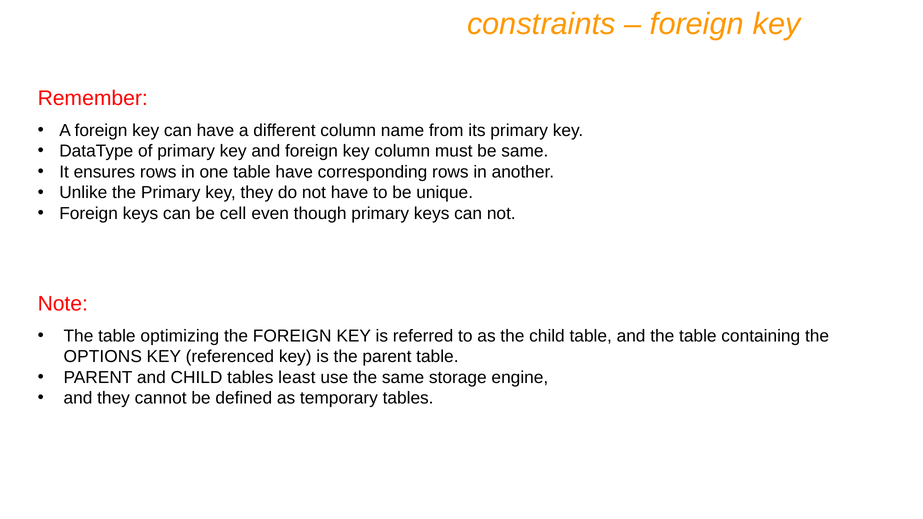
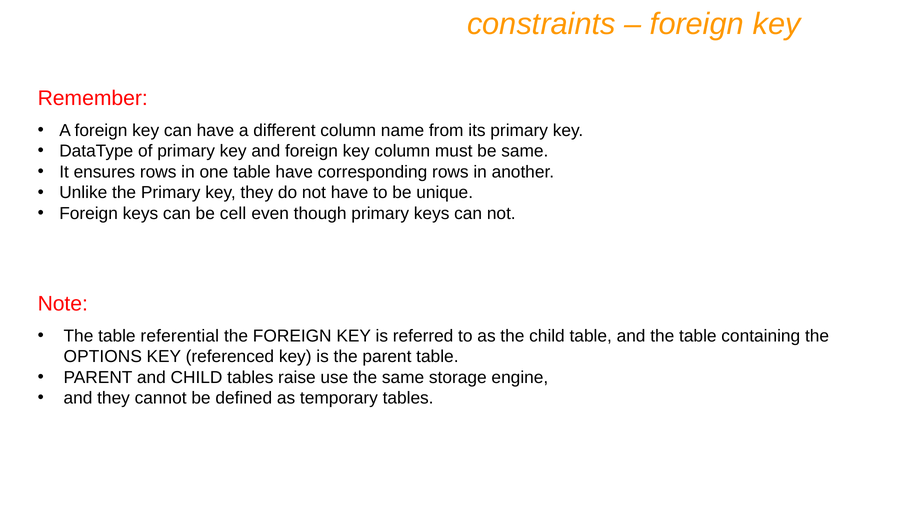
optimizing: optimizing -> referential (180, 336)
least: least -> raise (297, 378)
